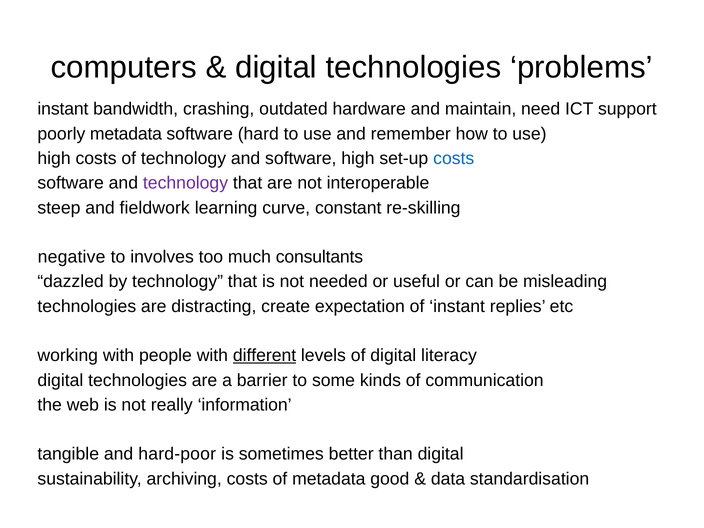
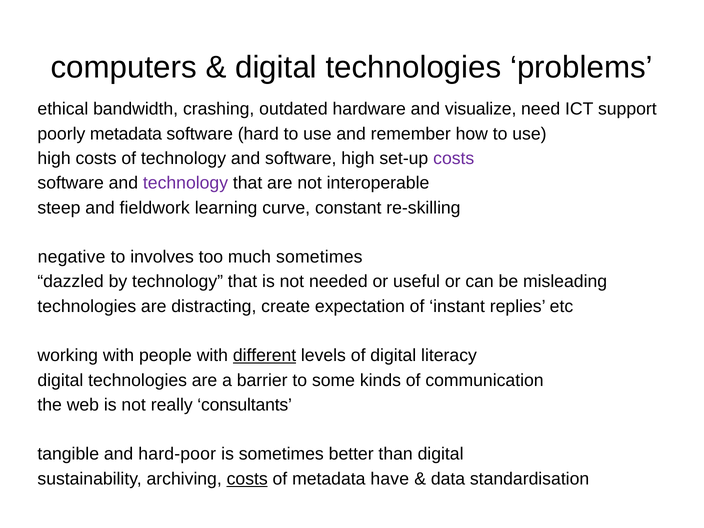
instant: instant -> ethical (63, 109)
maintain: maintain -> visualize (481, 109)
costs colour: blue -> purple (454, 158)
much consultants: consultants -> sometimes (319, 257)
information: information -> consultants (245, 405)
costs underline: none -> present (247, 479)
good: good -> have (390, 479)
